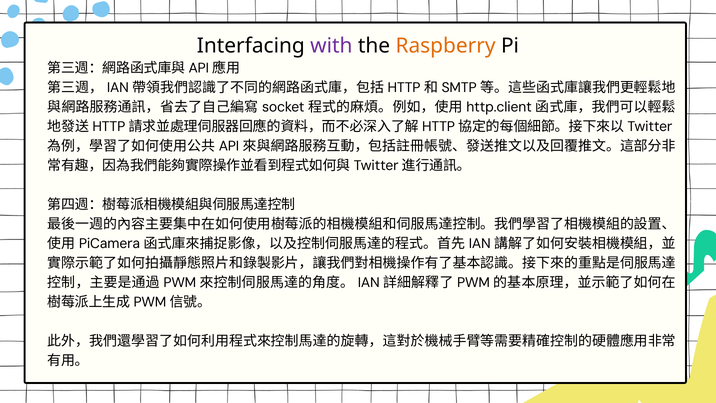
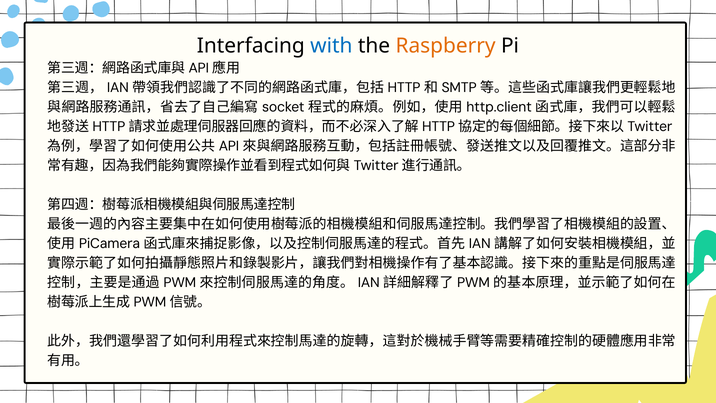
with colour: purple -> blue (331, 46)
